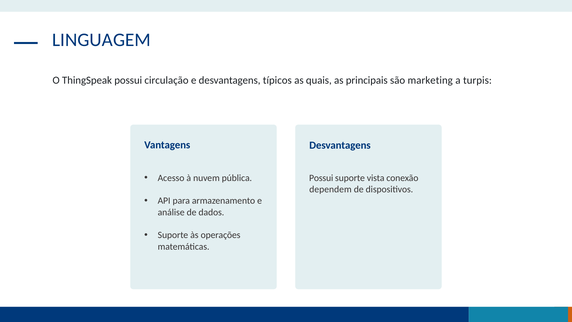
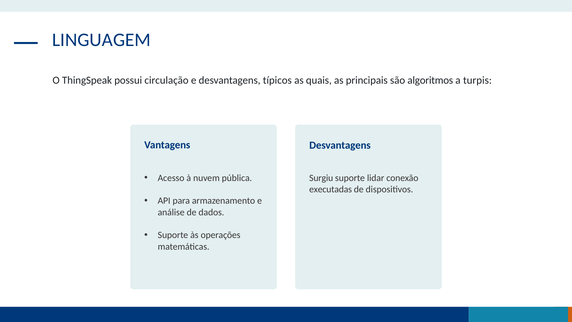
marketing: marketing -> algoritmos (430, 80)
Possui: Possui -> Surgiu (321, 178)
vista: vista -> lidar (376, 178)
dependem: dependem -> executadas (331, 189)
